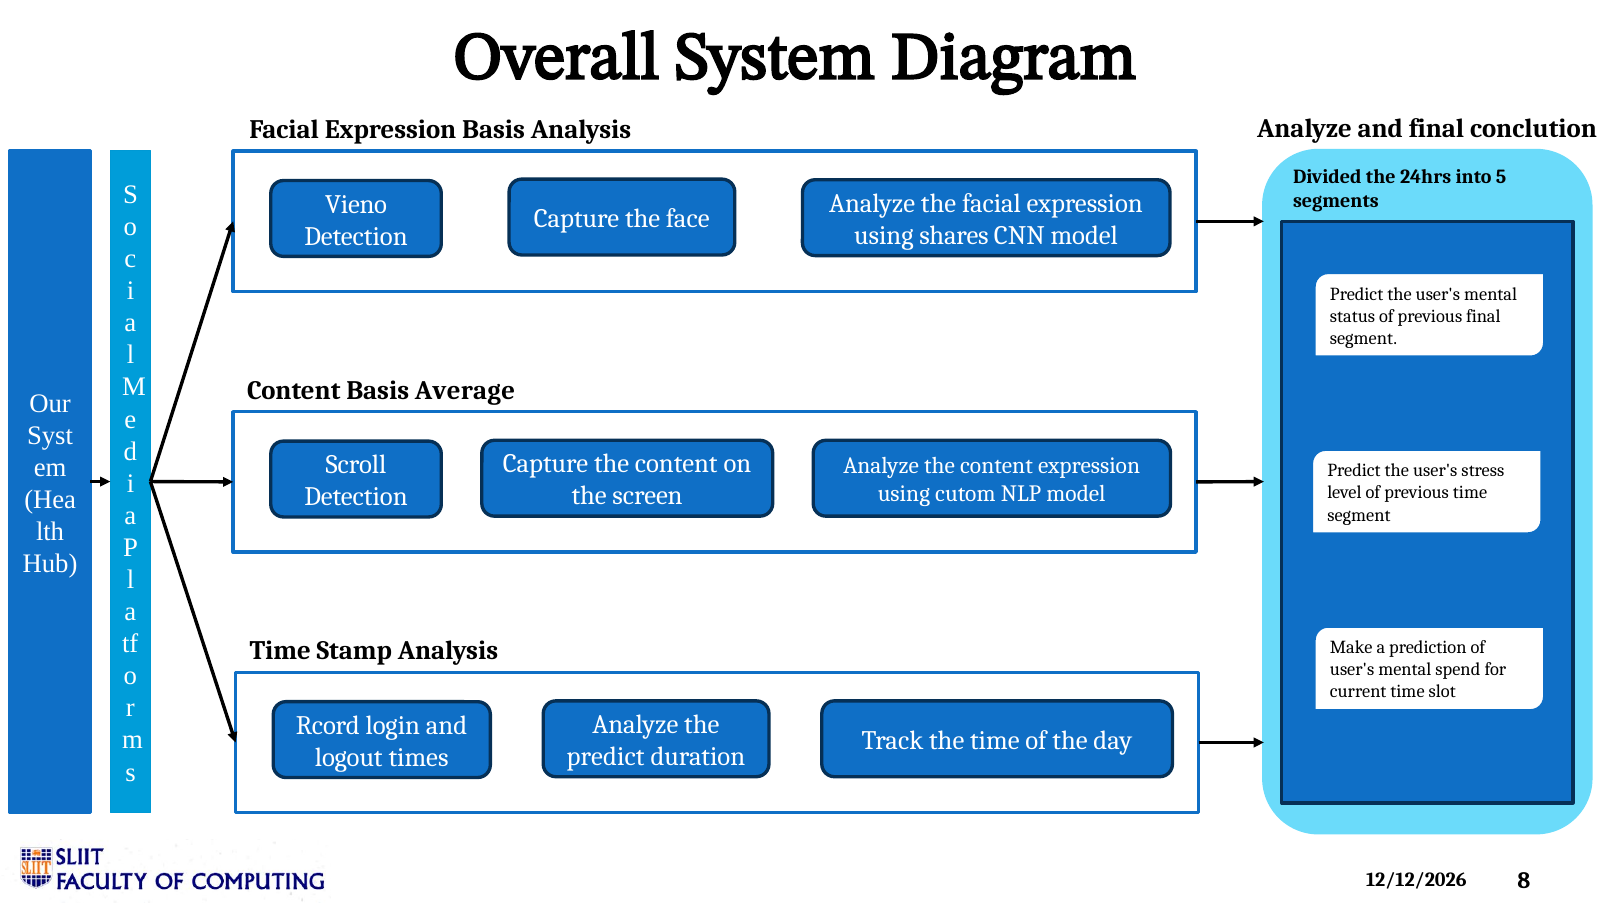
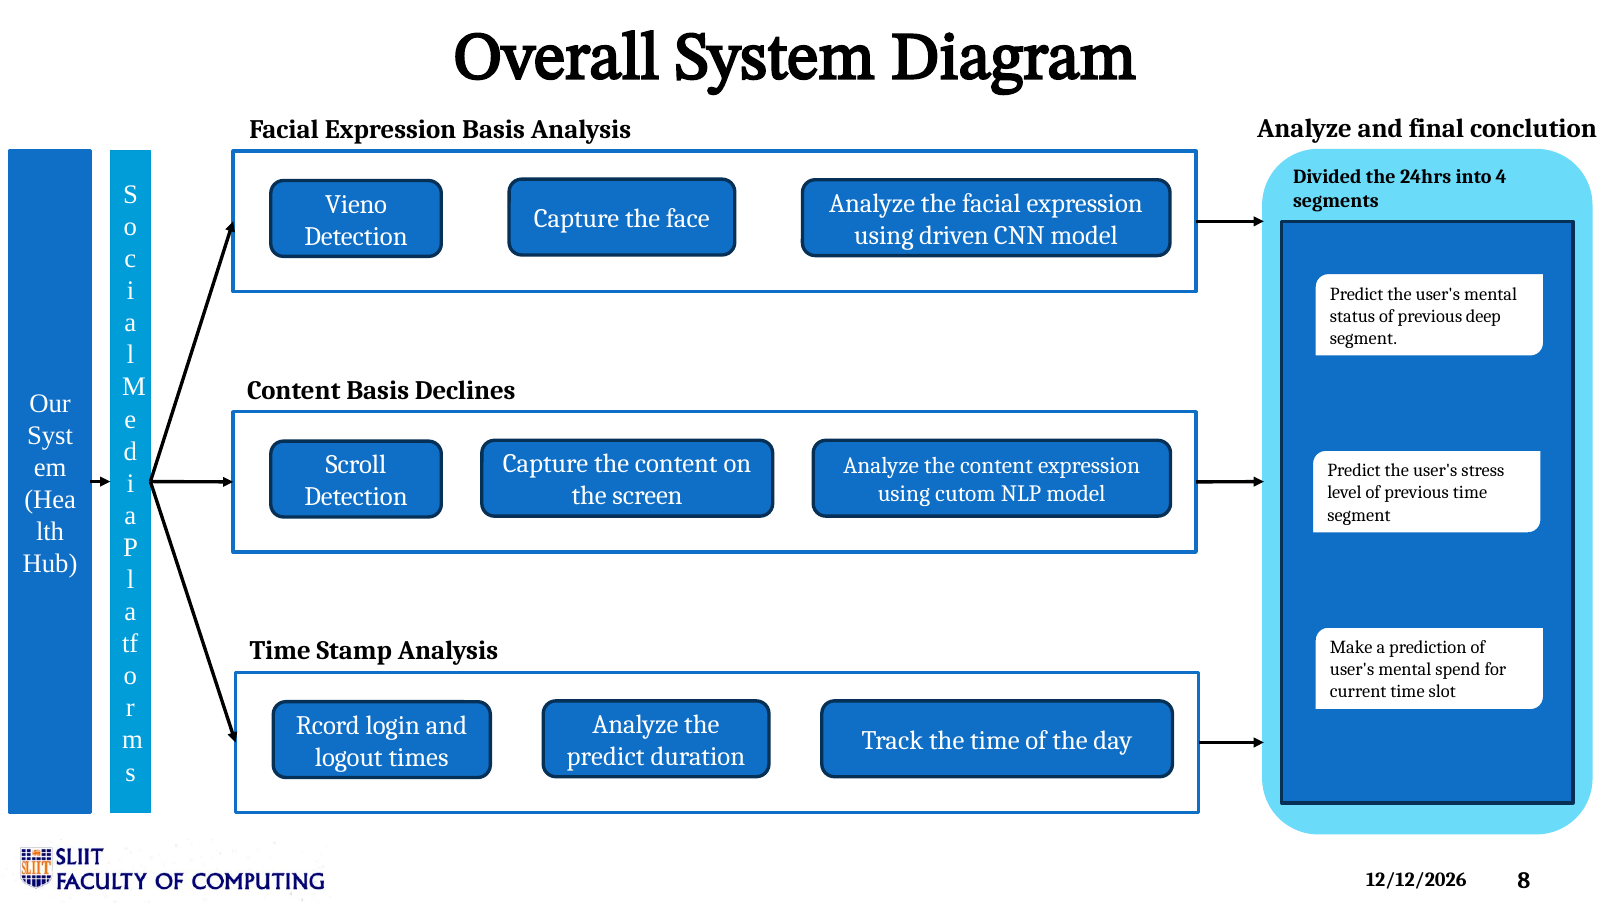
5: 5 -> 4 (1501, 176)
shares: shares -> driven (954, 235)
previous final: final -> deep (1483, 316)
Average: Average -> Declines (465, 390)
